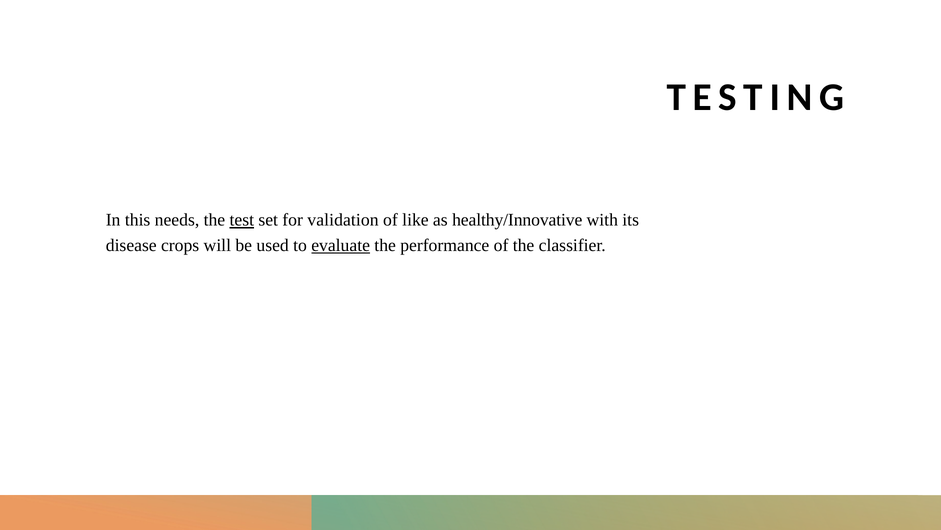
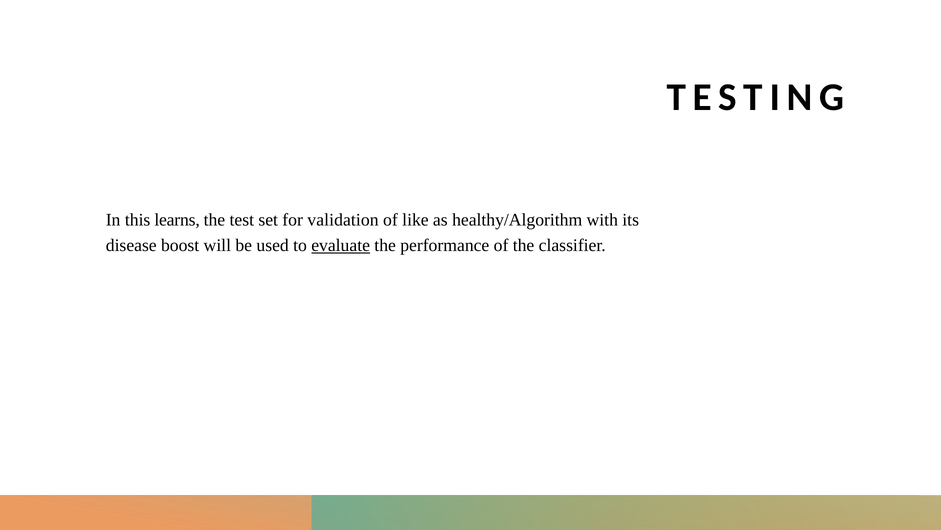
needs: needs -> learns (177, 220)
test underline: present -> none (242, 220)
healthy/Innovative: healthy/Innovative -> healthy/Algorithm (517, 220)
crops: crops -> boost (180, 245)
